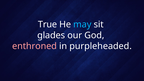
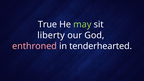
may colour: light blue -> light green (82, 24)
glades: glades -> liberty (51, 35)
purpleheaded: purpleheaded -> tenderhearted (101, 46)
